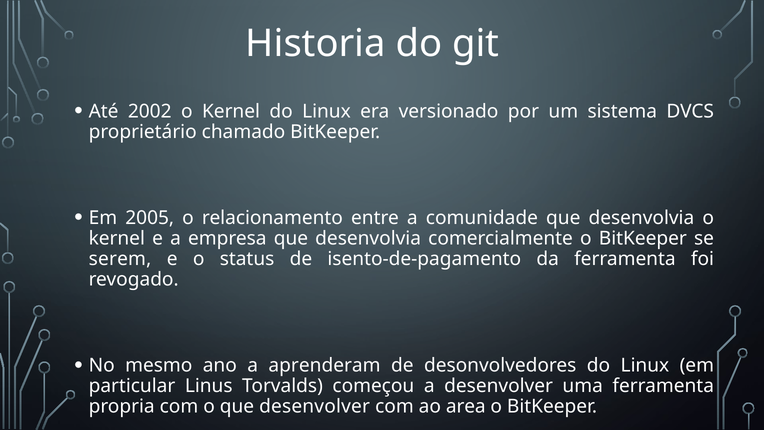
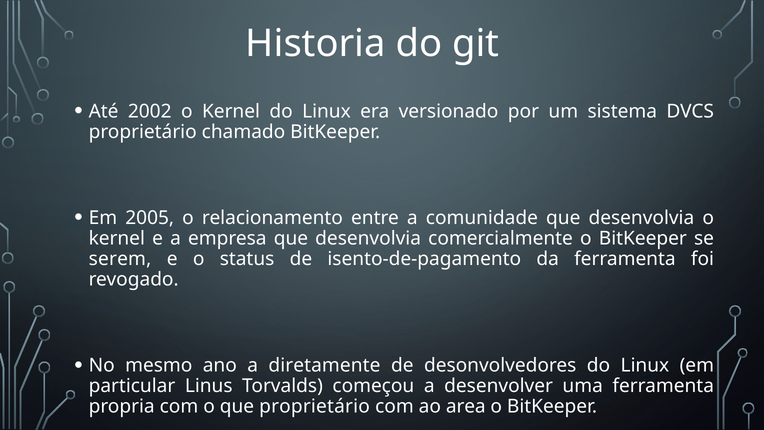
aprenderam: aprenderam -> diretamente (324, 365)
que desenvolver: desenvolver -> proprietário (315, 406)
